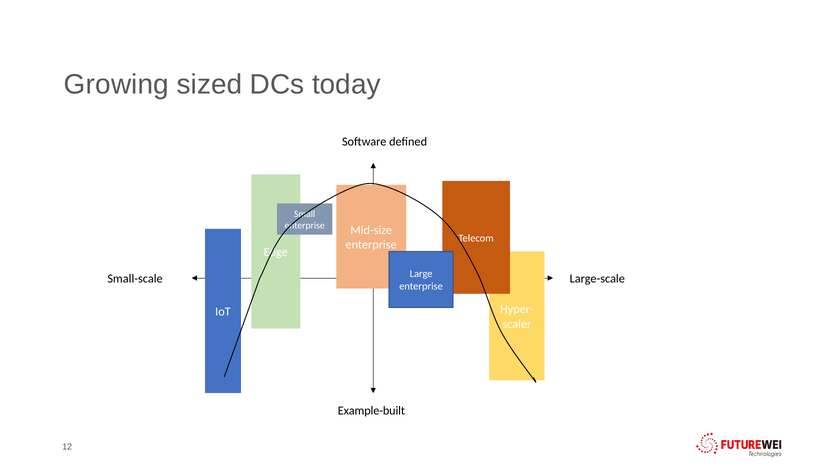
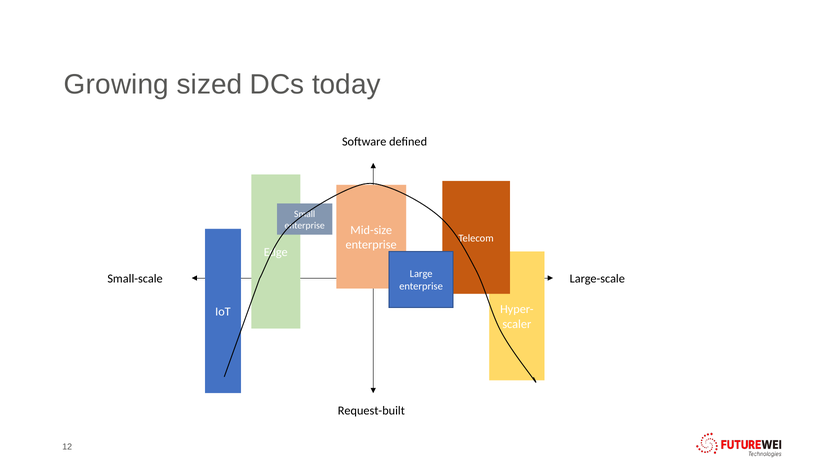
Example-built: Example-built -> Request-built (371, 411)
